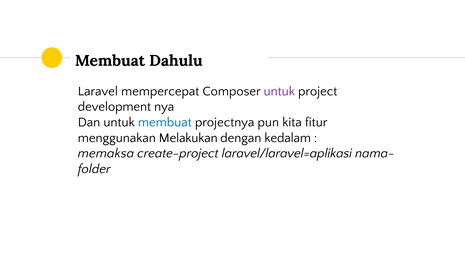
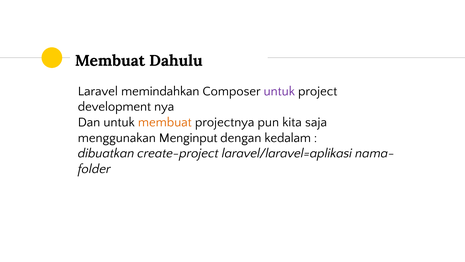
mempercepat: mempercepat -> memindahkan (160, 91)
membuat colour: blue -> orange (165, 122)
fitur: fitur -> saja (316, 122)
Melakukan: Melakukan -> Menginput (188, 138)
memaksa: memaksa -> dibuatkan (106, 153)
